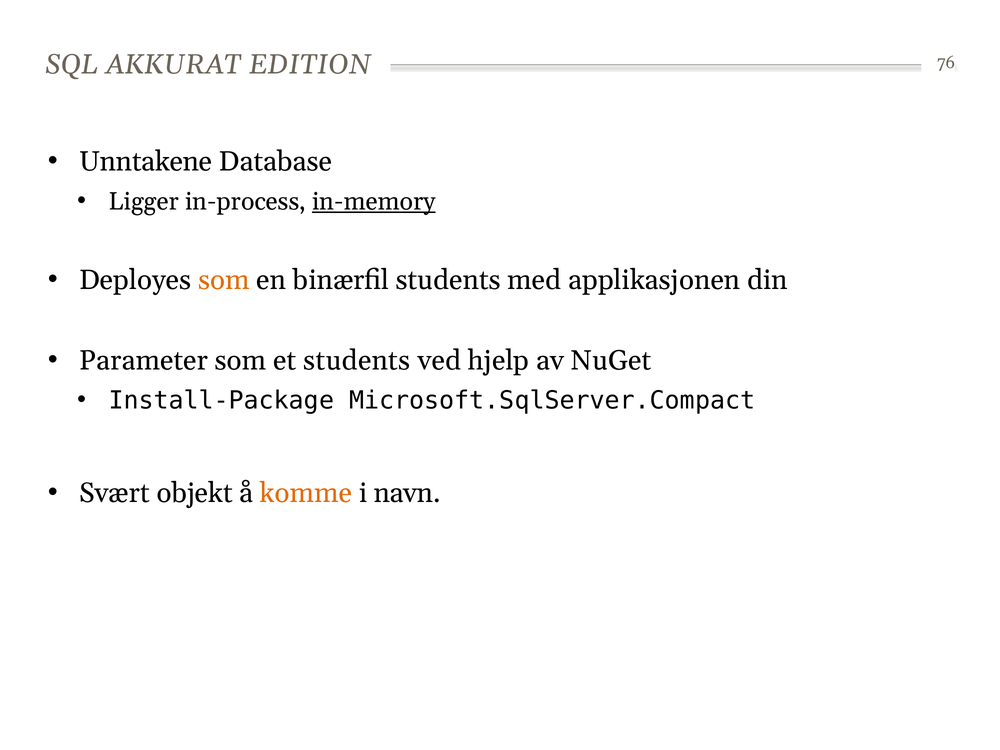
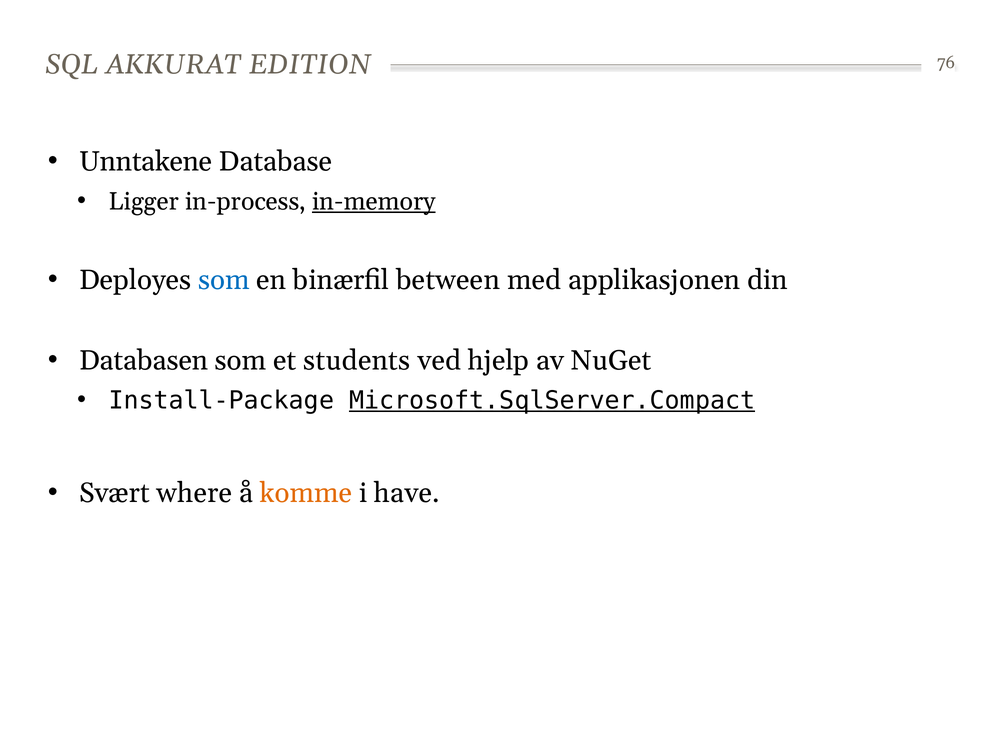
som colour: orange -> blue (224, 280)
binærfil students: students -> between (448, 280)
Parameter: Parameter -> Databasen (144, 361)
Microsoft.SqlServer.Compact underline: none -> present (552, 400)
objekt: objekt -> where (195, 493)
navn: navn -> have (407, 493)
